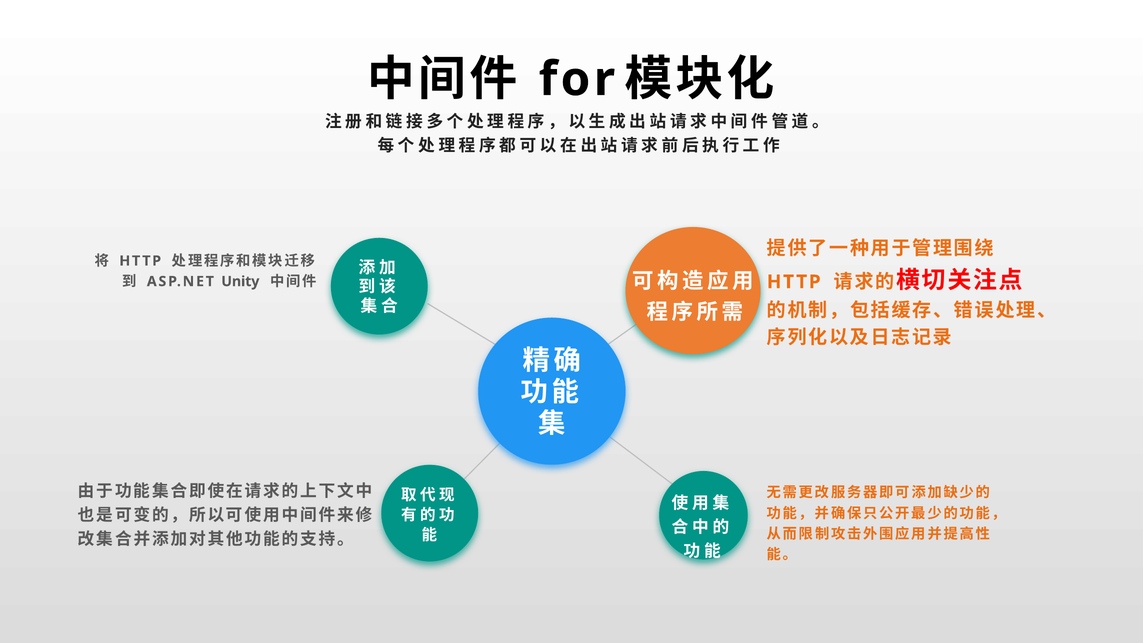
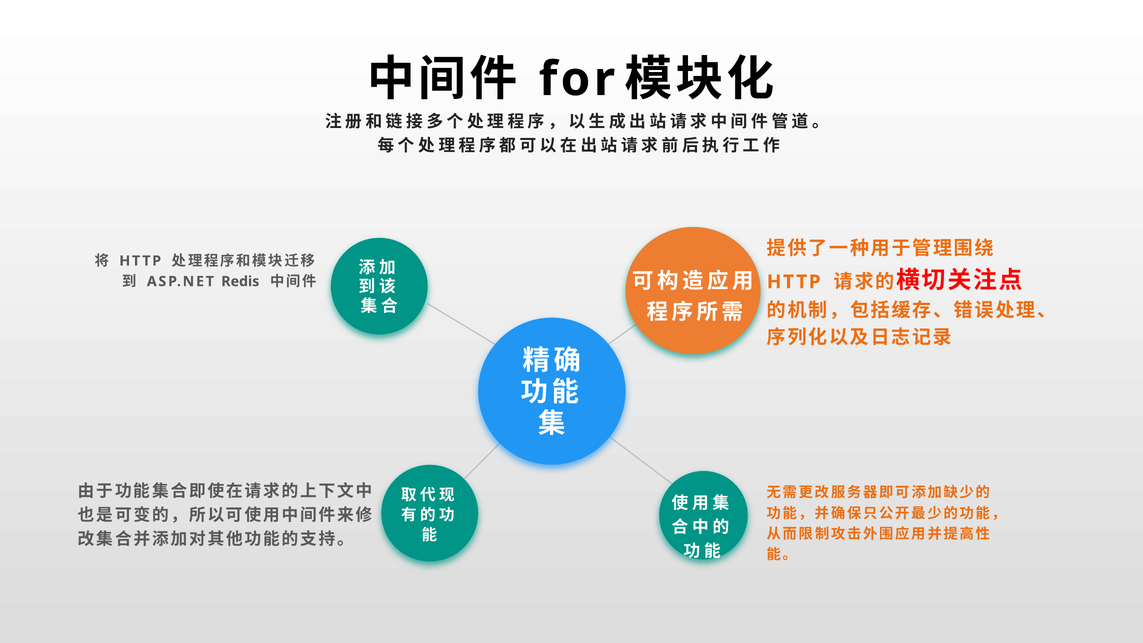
Unity: Unity -> Redis (240, 281)
